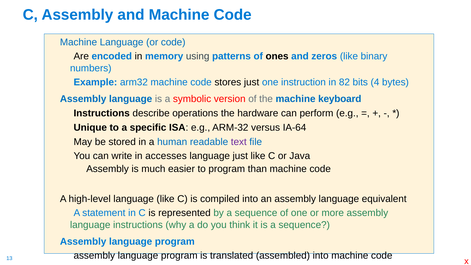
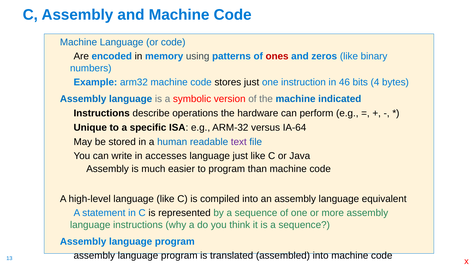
ones colour: black -> red (277, 56)
82: 82 -> 46 (344, 82)
keyboard: keyboard -> indicated (340, 99)
